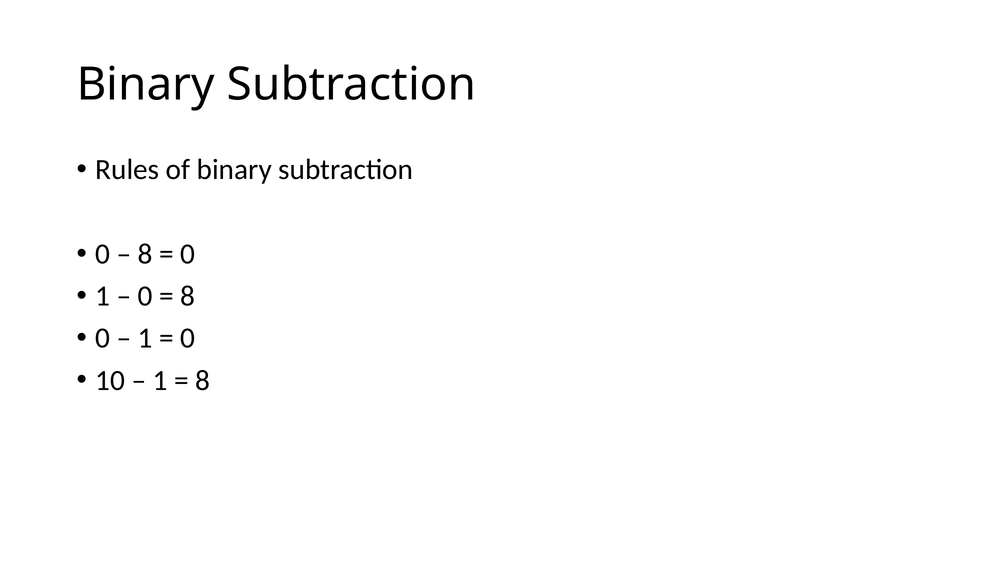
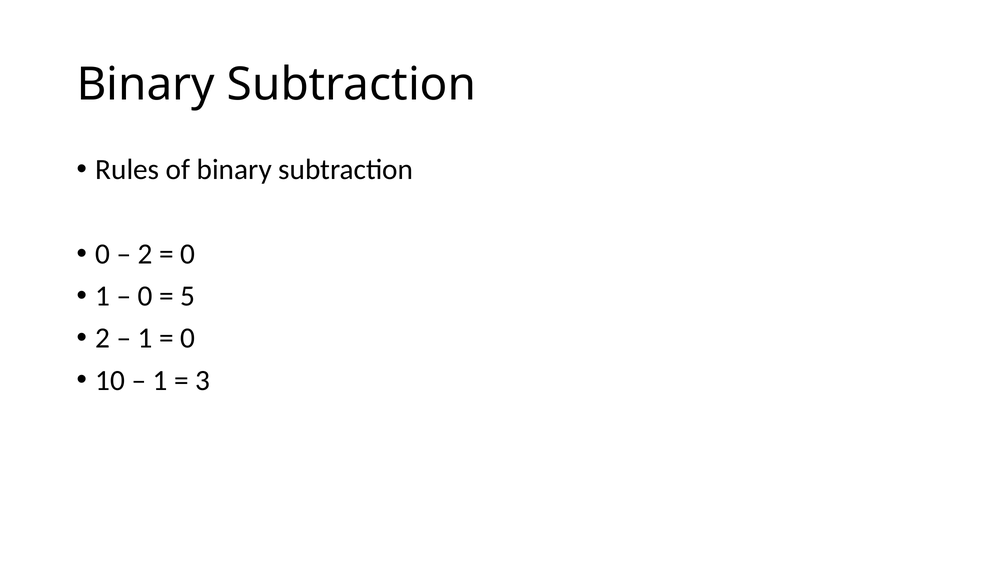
8: 8 -> 2 (145, 254)
8: 8 -> 5 (188, 296)
0: 0 -> 2 (103, 338)
8: 8 -> 3 (203, 380)
